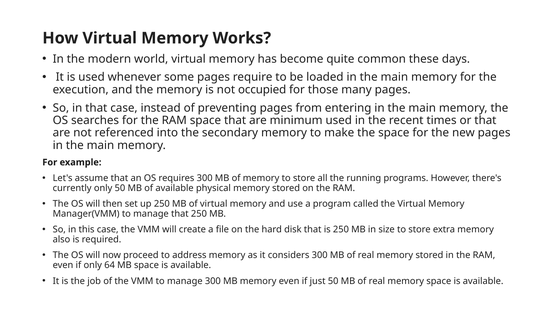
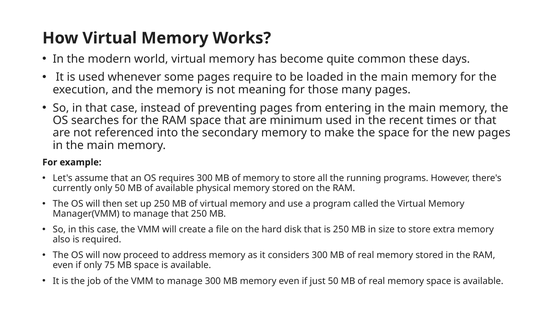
occupied: occupied -> meaning (262, 90)
64: 64 -> 75 (110, 265)
